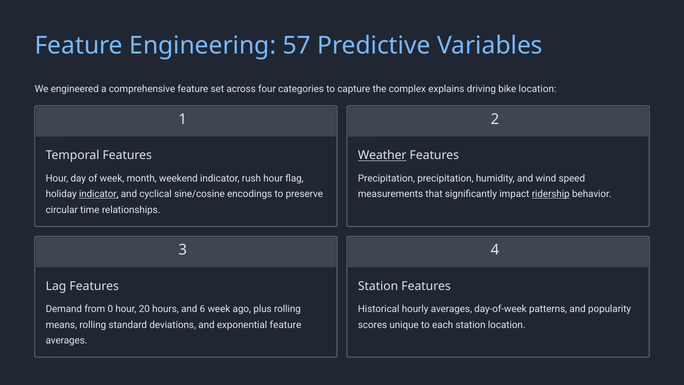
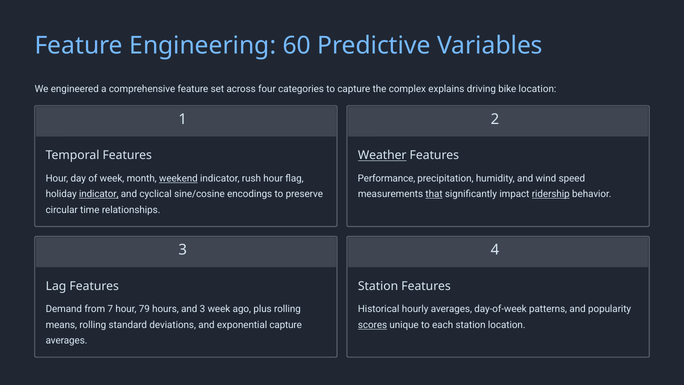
57: 57 -> 60 (297, 46)
weekend underline: none -> present (178, 178)
Precipitation: Precipitation -> Performance (386, 178)
that underline: none -> present (434, 194)
0: 0 -> 7 (110, 309)
20: 20 -> 79 (144, 309)
and 6: 6 -> 3 (202, 309)
exponential feature: feature -> capture (286, 325)
scores underline: none -> present (373, 325)
